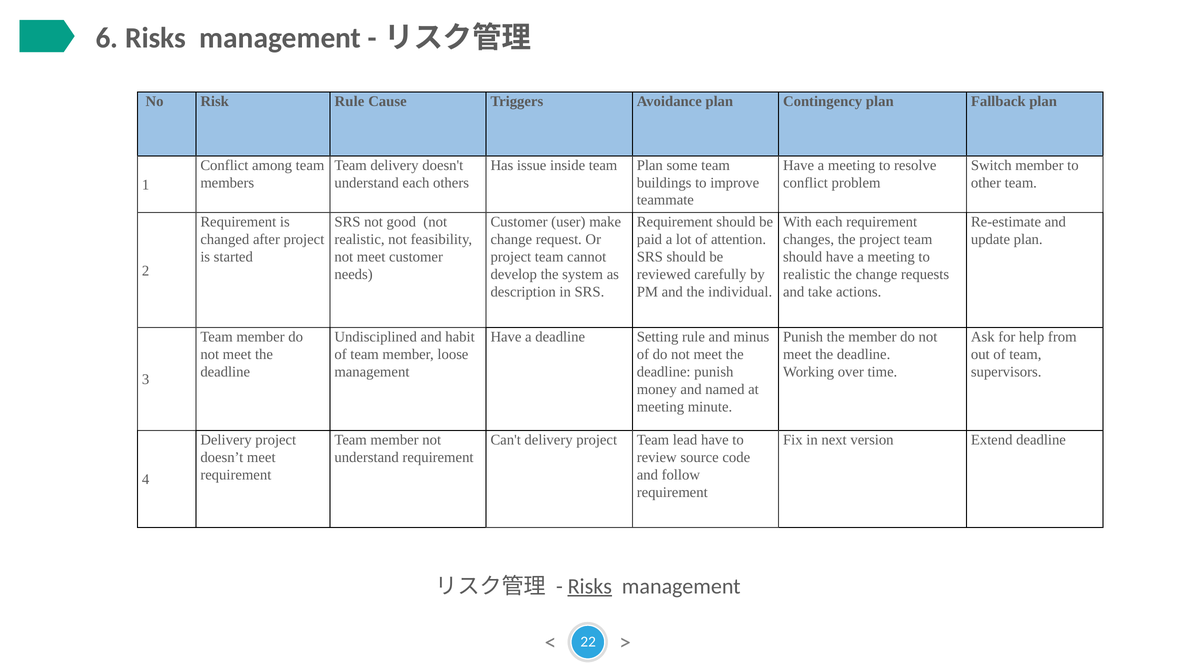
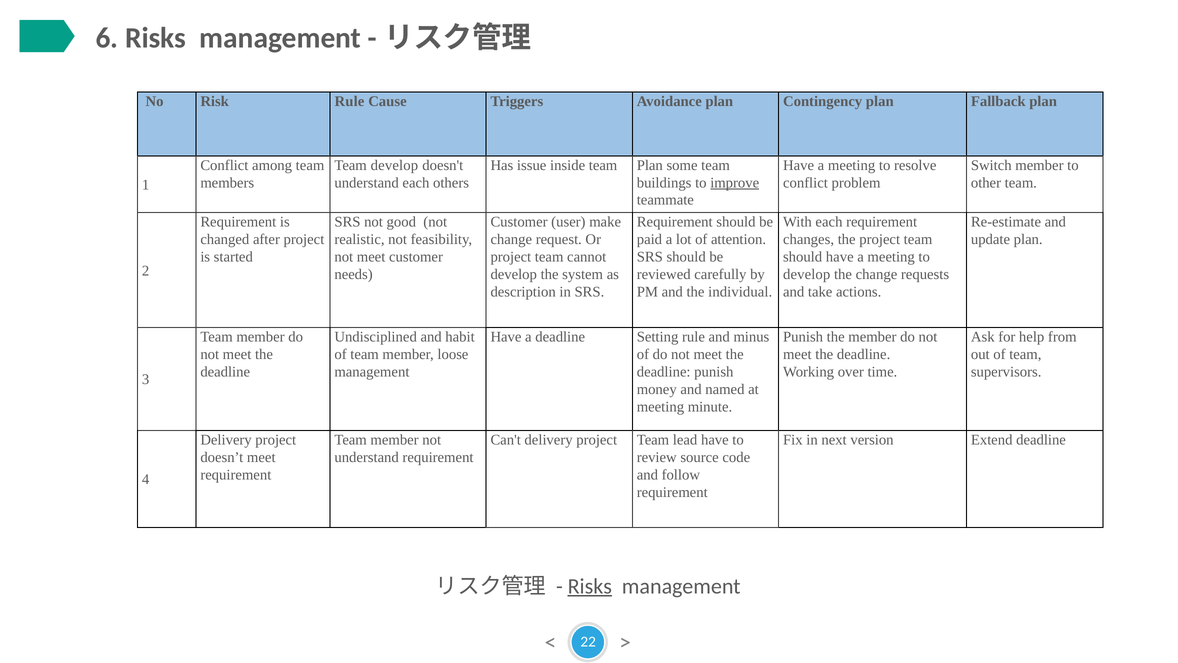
Team delivery: delivery -> develop (394, 165)
improve underline: none -> present (735, 183)
realistic: realistic -> develop (807, 274)
